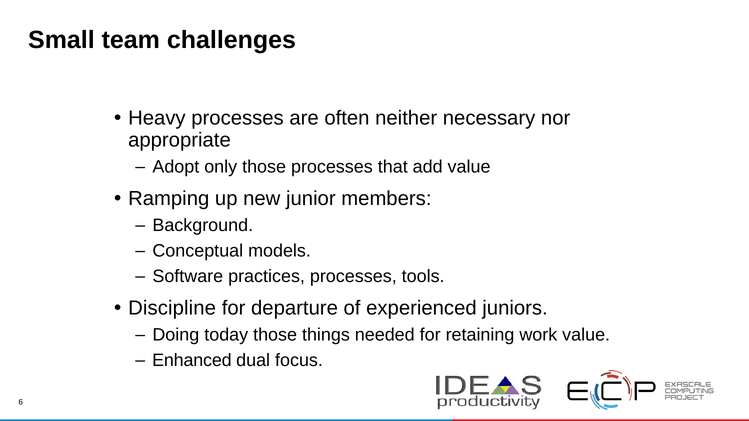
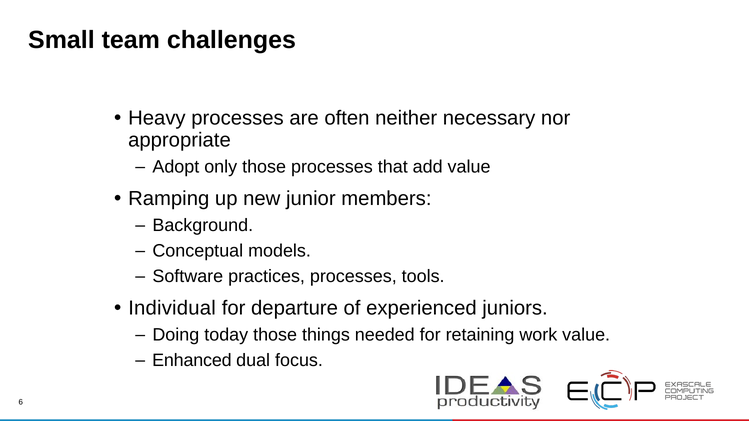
Discipline: Discipline -> Individual (172, 308)
